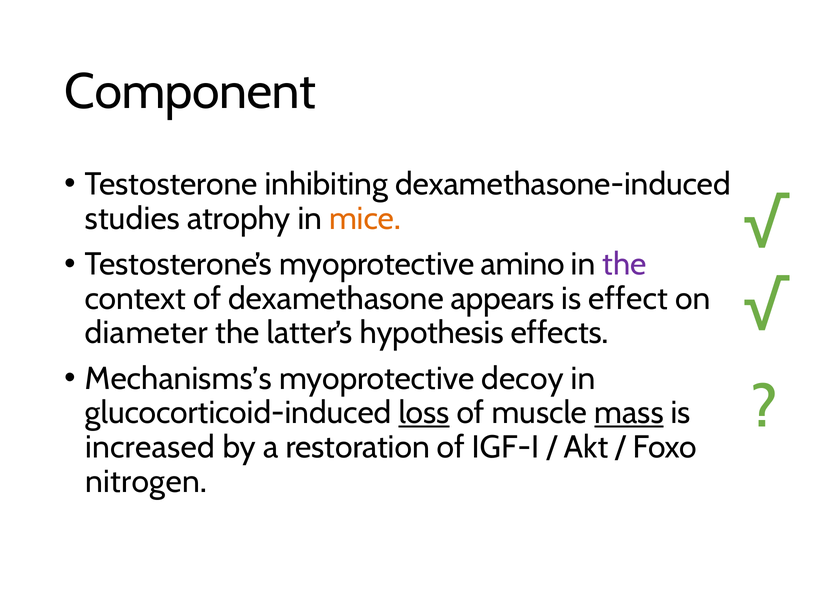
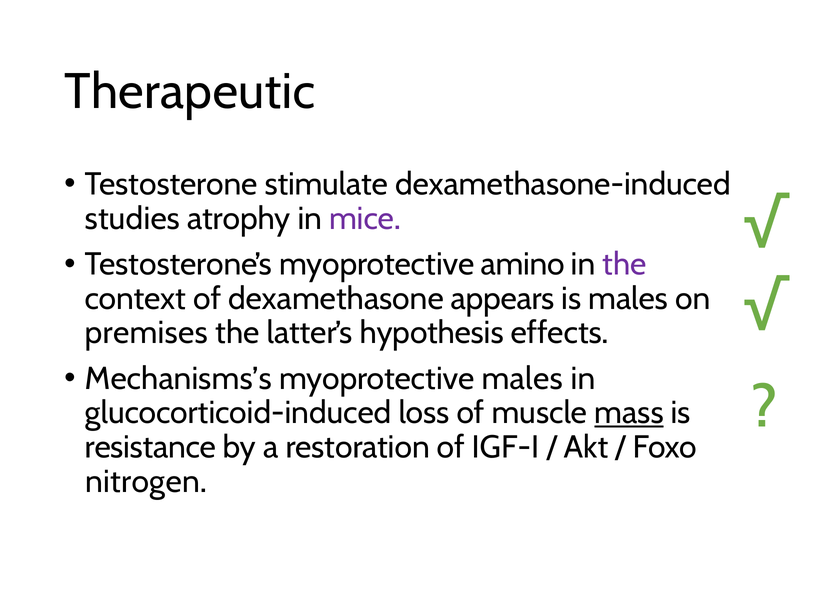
Component: Component -> Therapeutic (190, 92)
inhibiting: inhibiting -> stimulate (326, 184)
mice colour: orange -> purple (365, 218)
is effect: effect -> males (628, 298)
diameter: diameter -> premises (146, 333)
myoprotective decoy: decoy -> males (522, 378)
loss underline: present -> none (424, 413)
increased: increased -> resistance (150, 447)
